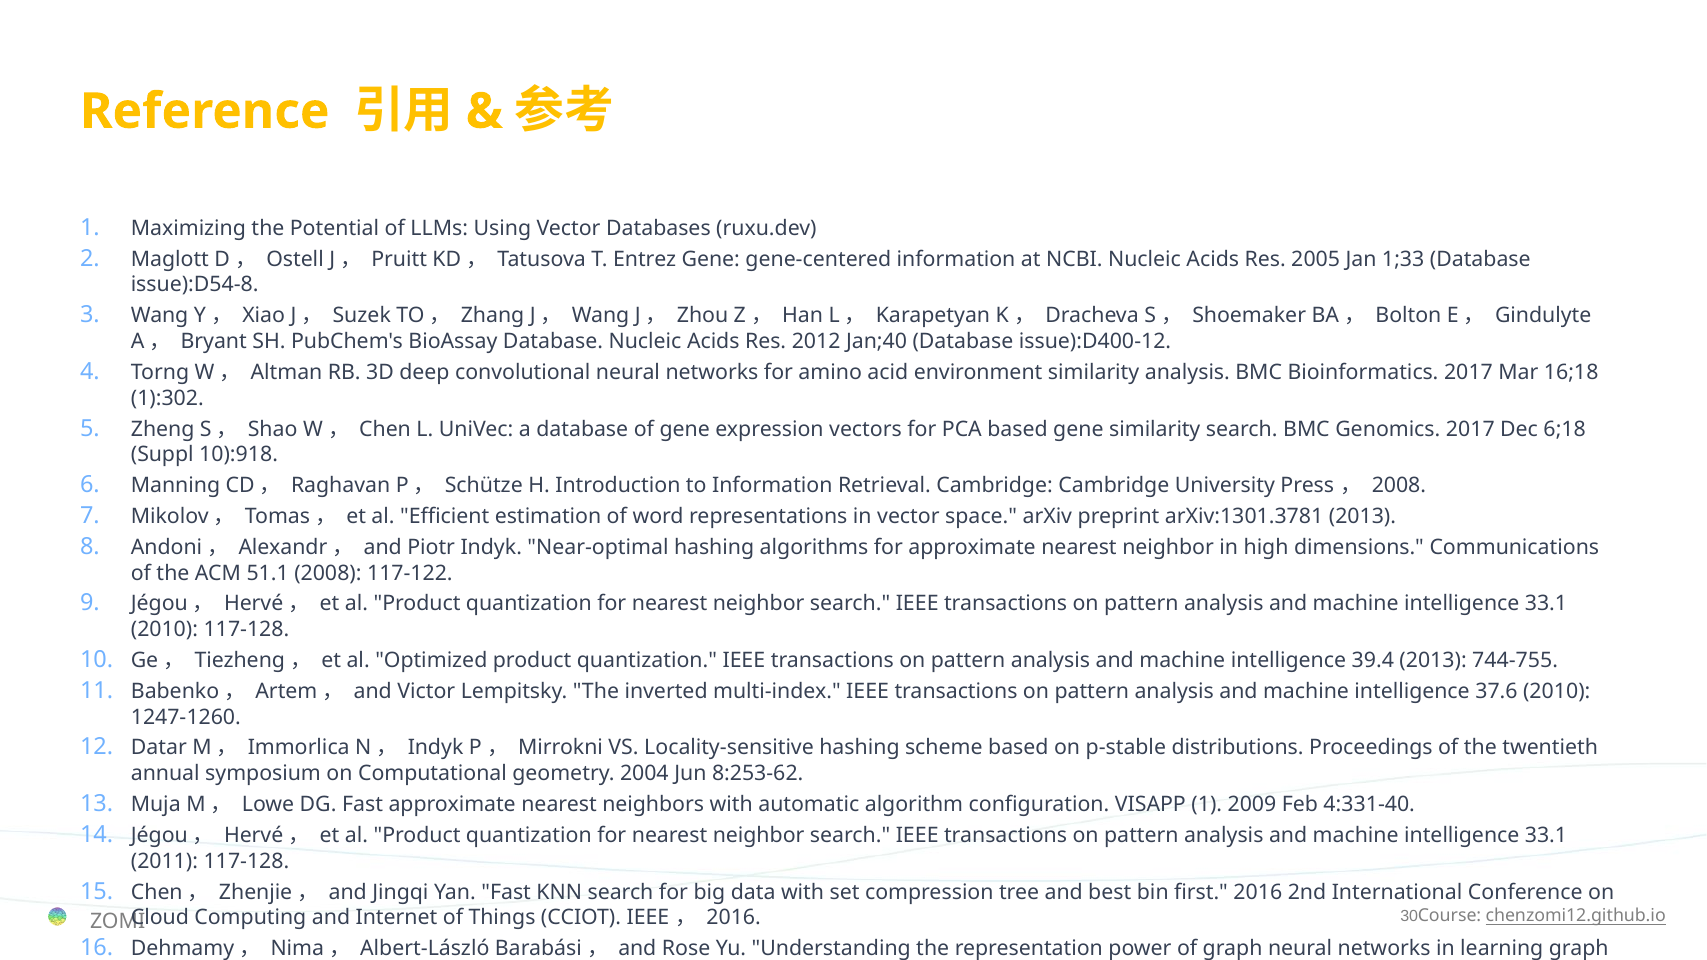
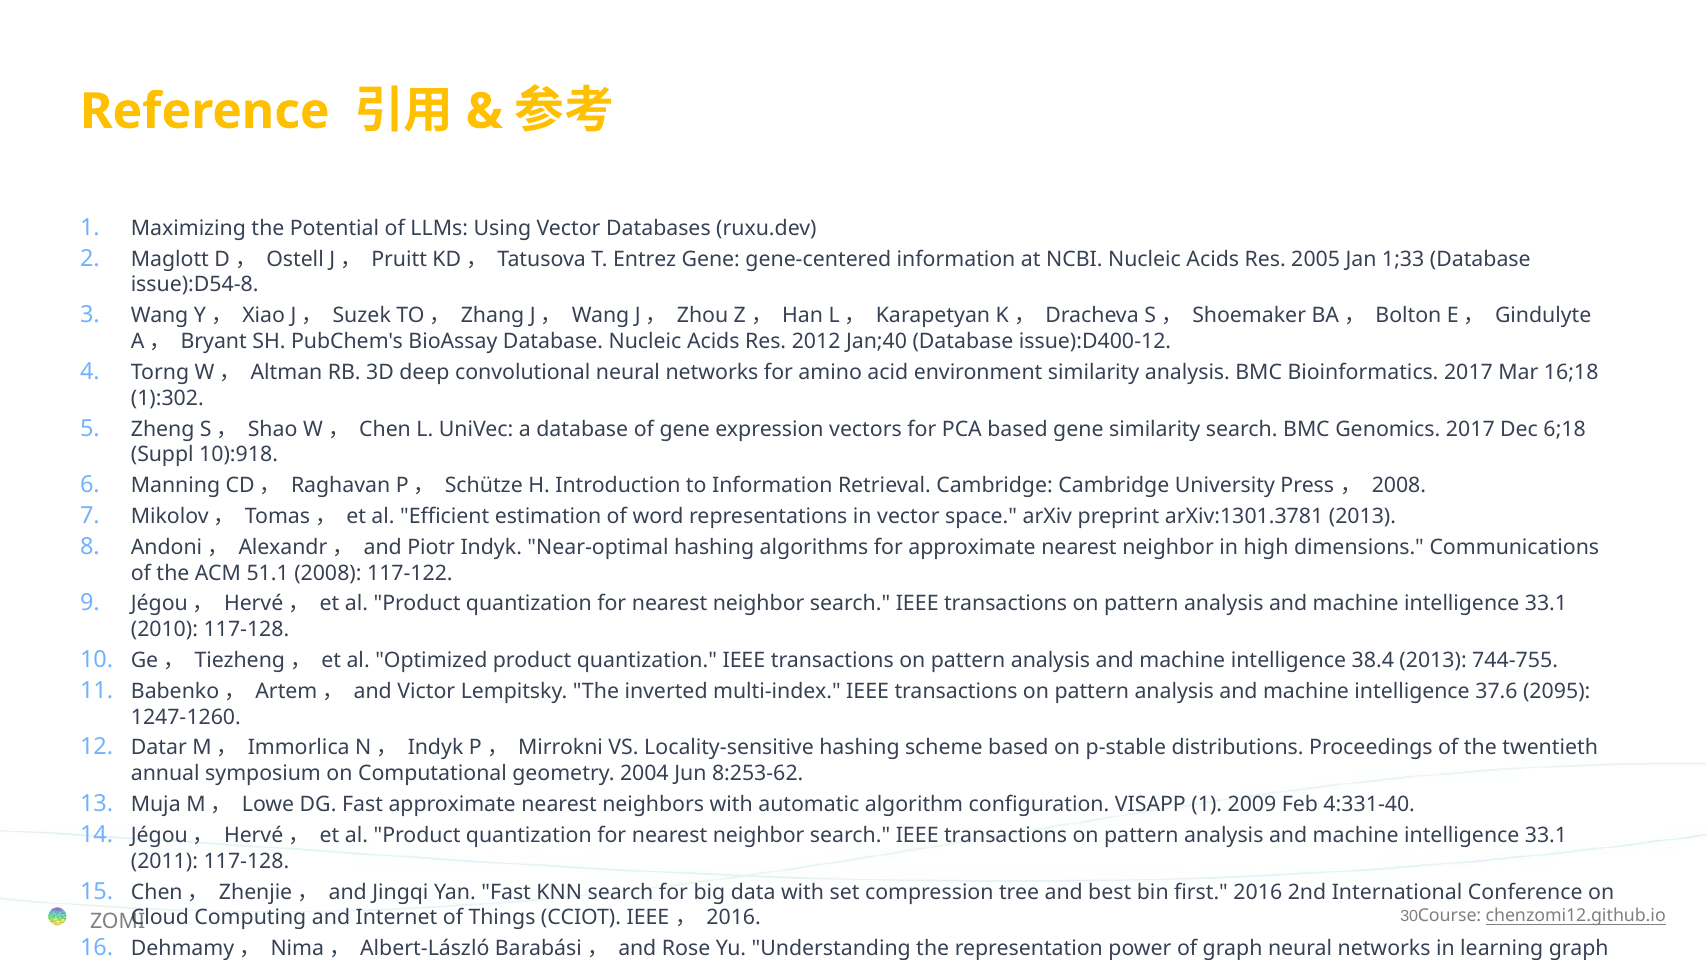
39.4: 39.4 -> 38.4 (1373, 660)
37.6 2010: 2010 -> 2095 (1557, 691)
